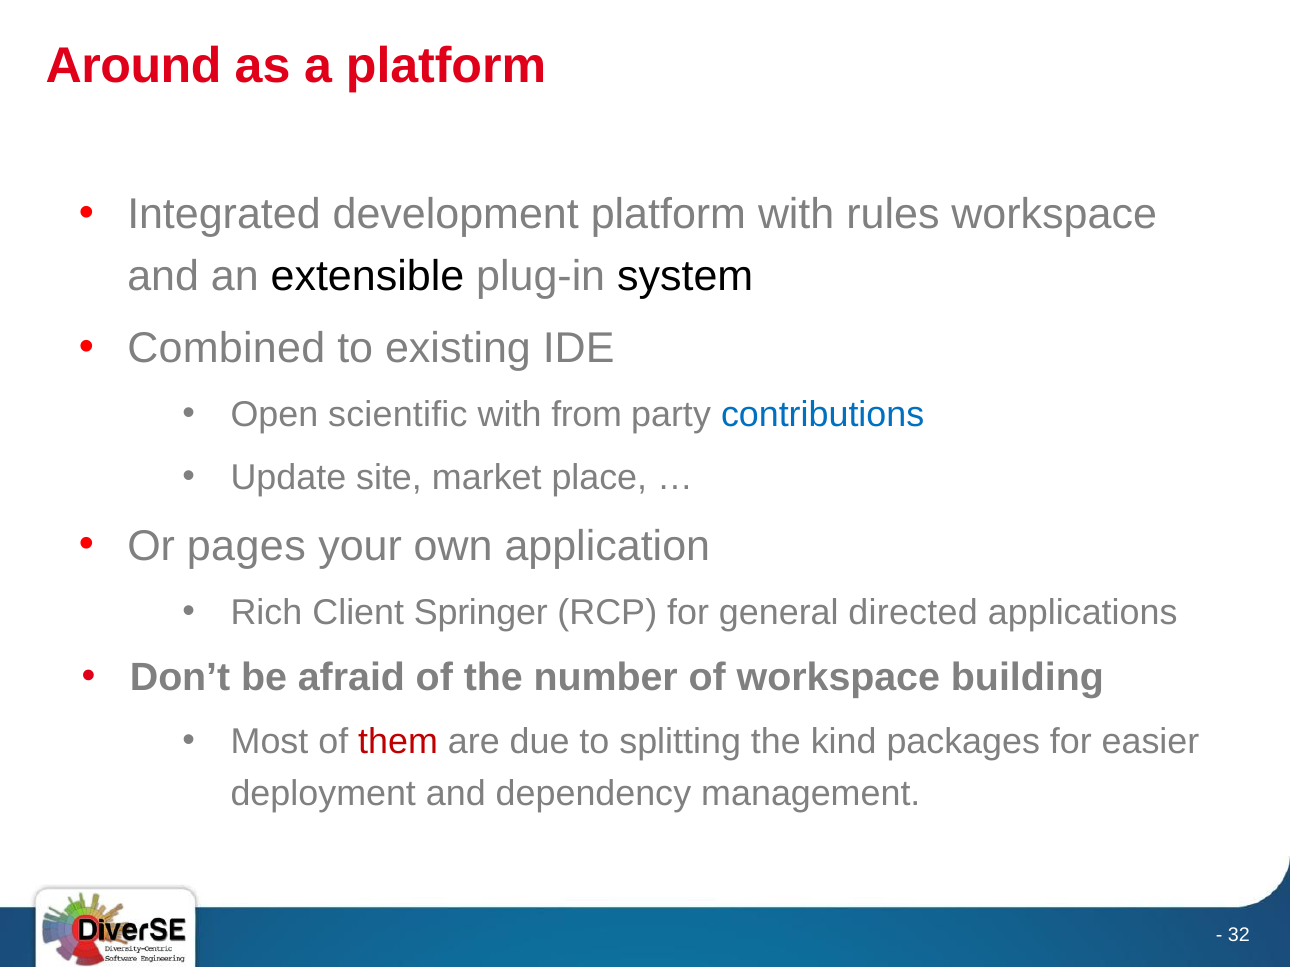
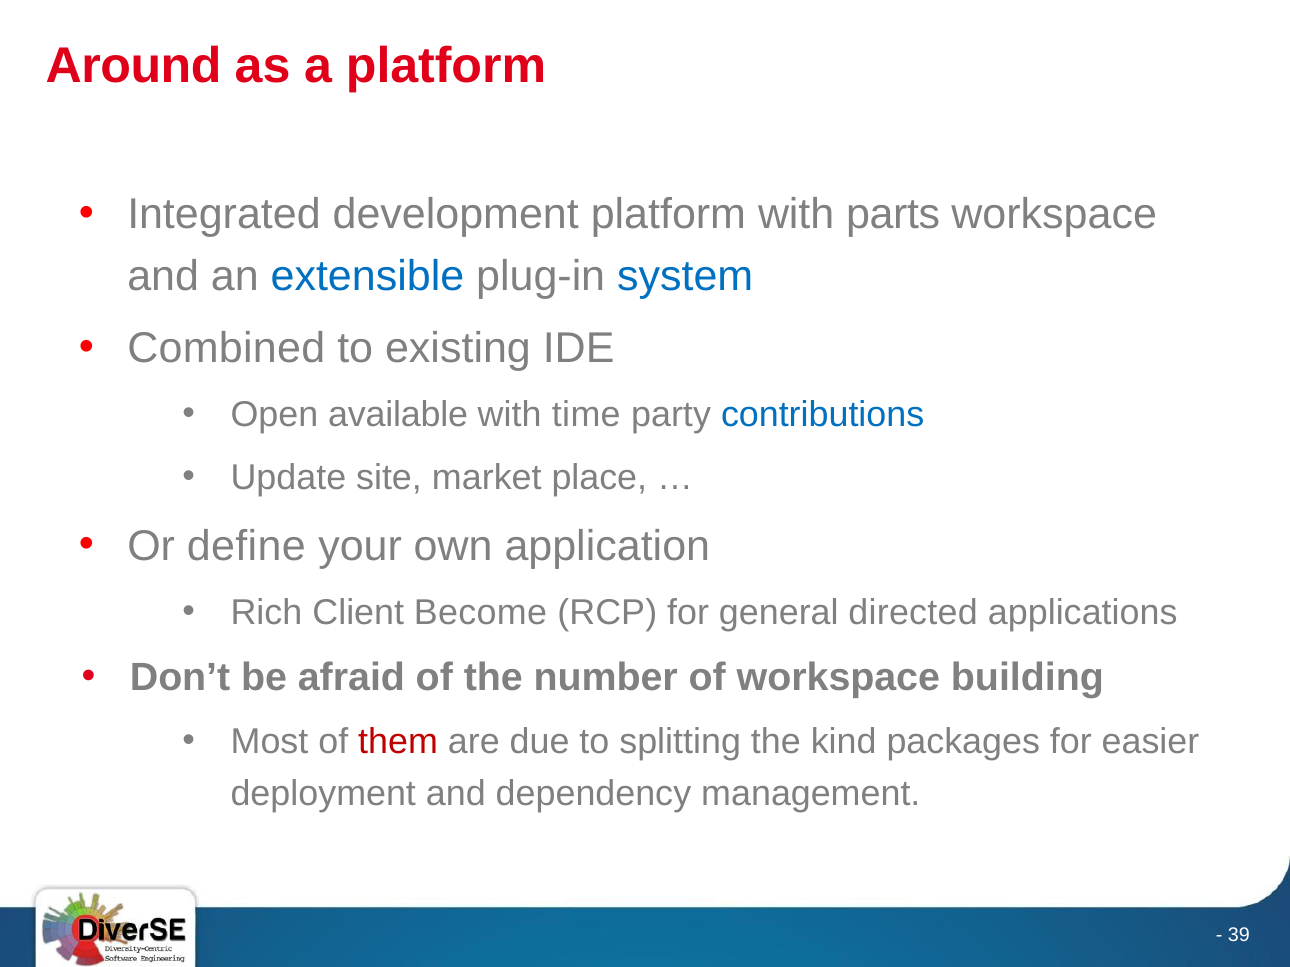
rules: rules -> parts (893, 214)
extensible colour: black -> blue (367, 276)
system colour: black -> blue (685, 276)
scientific: scientific -> available (398, 415)
from: from -> time (586, 415)
pages: pages -> define (246, 546)
Springer: Springer -> Become (481, 613)
32: 32 -> 39 (1239, 936)
